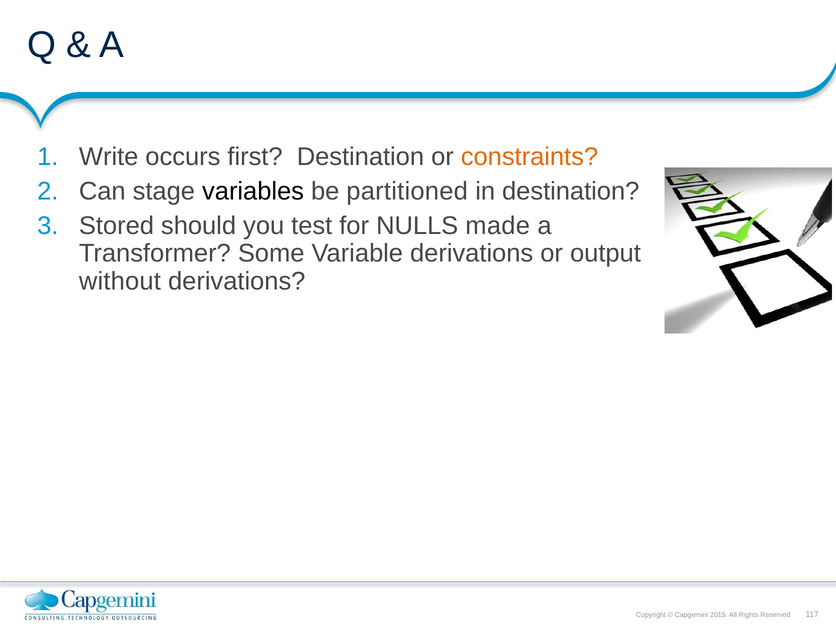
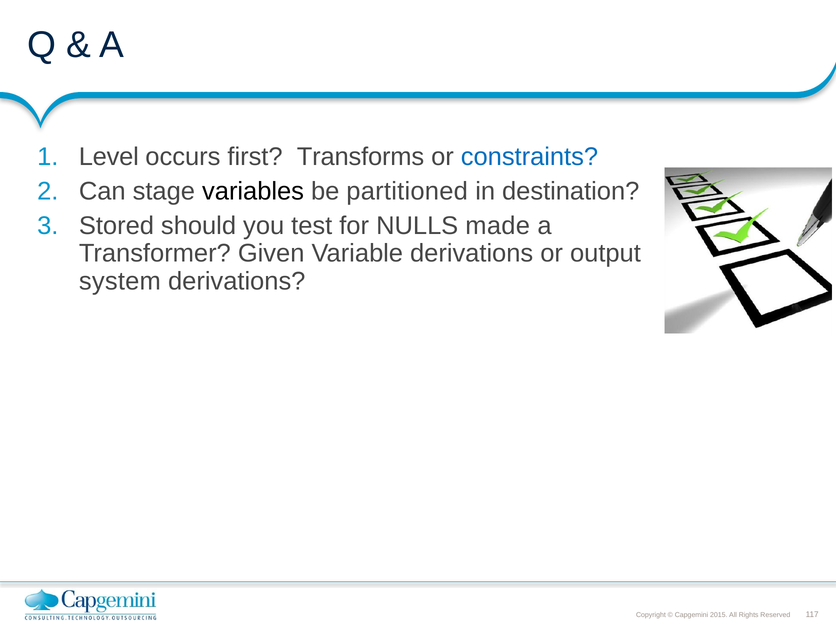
Write: Write -> Level (109, 157)
first Destination: Destination -> Transforms (361, 157)
constraints colour: orange -> blue (529, 157)
Some: Some -> Given (271, 254)
without: without -> system (120, 281)
